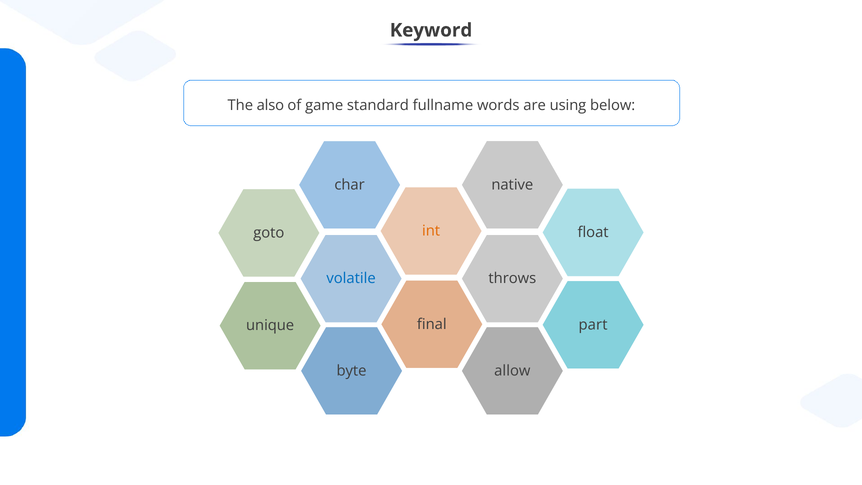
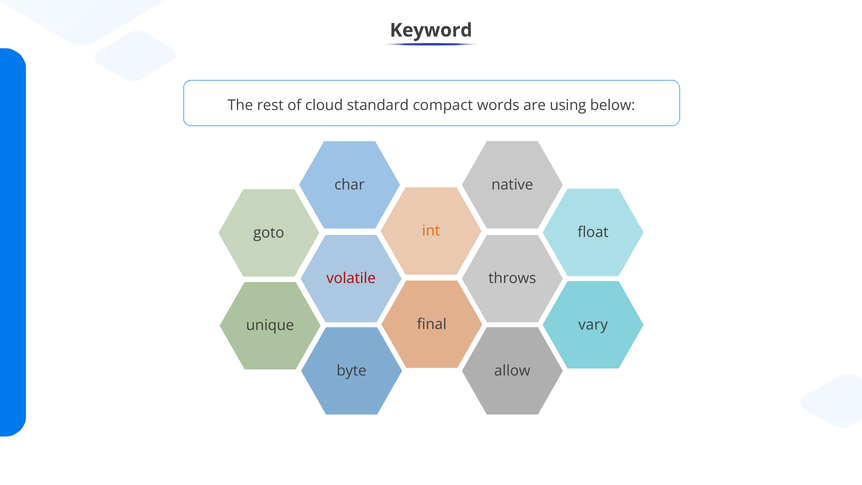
also: also -> rest (270, 105)
game: game -> cloud (324, 105)
fullname: fullname -> compact (443, 105)
volatile colour: blue -> red (351, 278)
part: part -> vary (593, 325)
